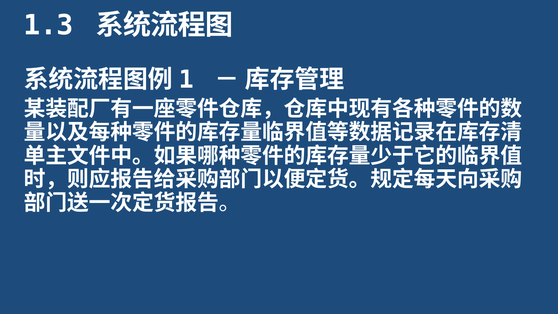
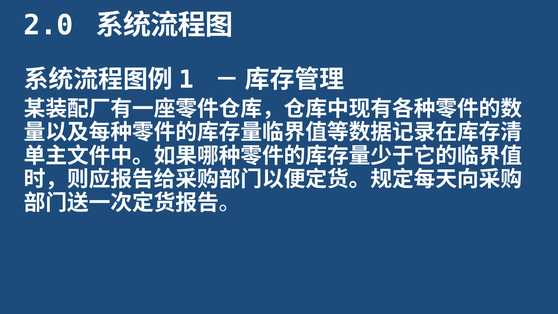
1.3: 1.3 -> 2.0 (49, 25)
